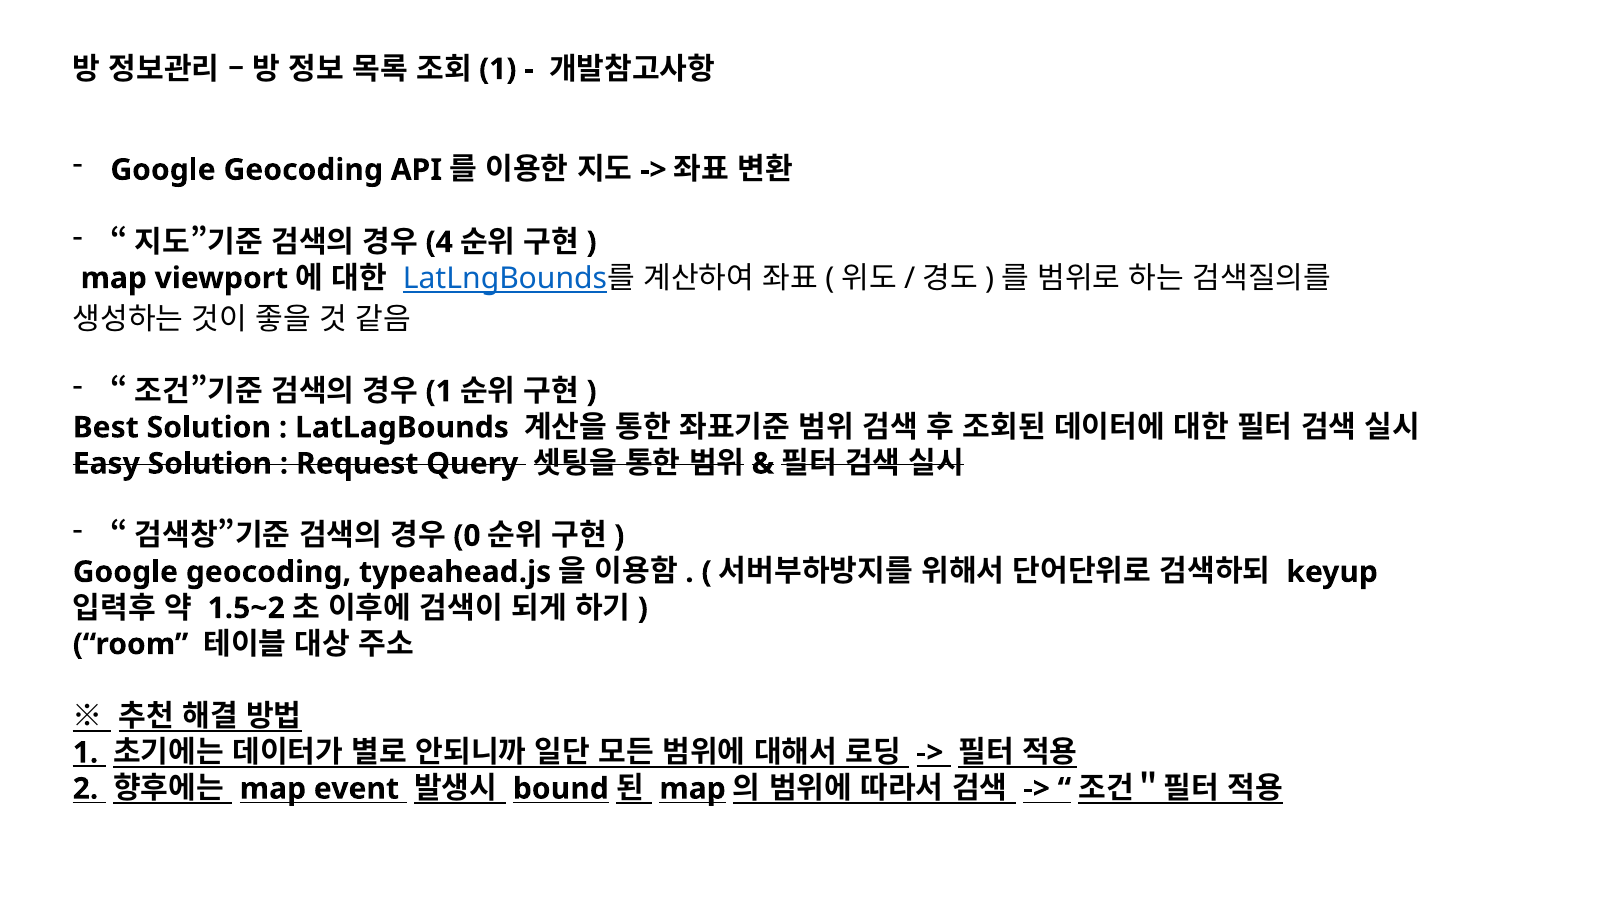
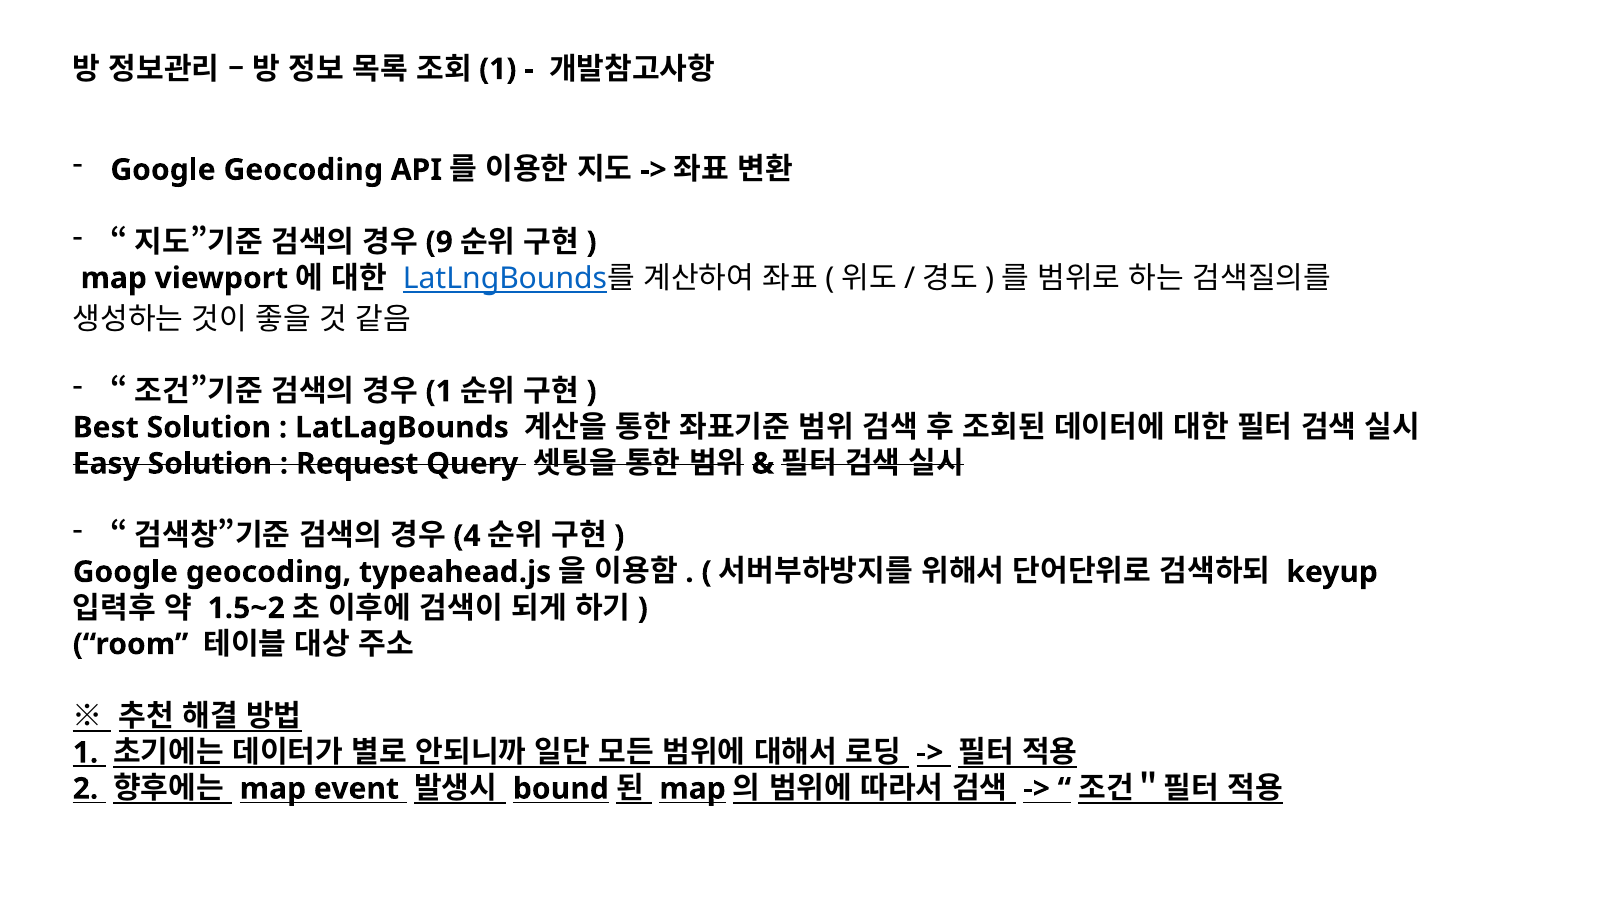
4: 4 -> 9 (439, 242)
0: 0 -> 4 (467, 536)
